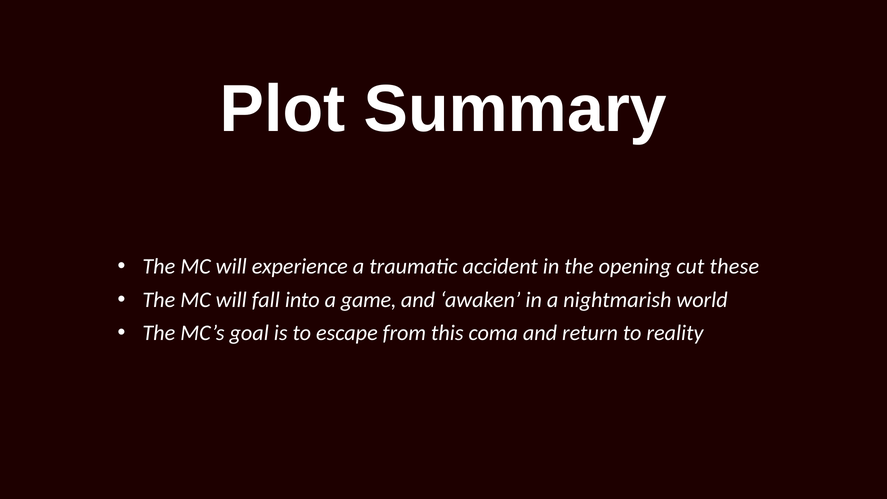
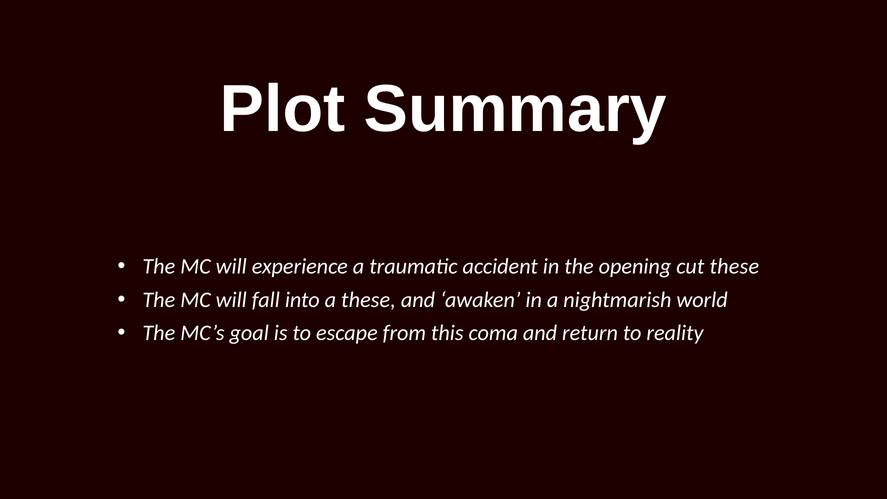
a game: game -> these (368, 300)
